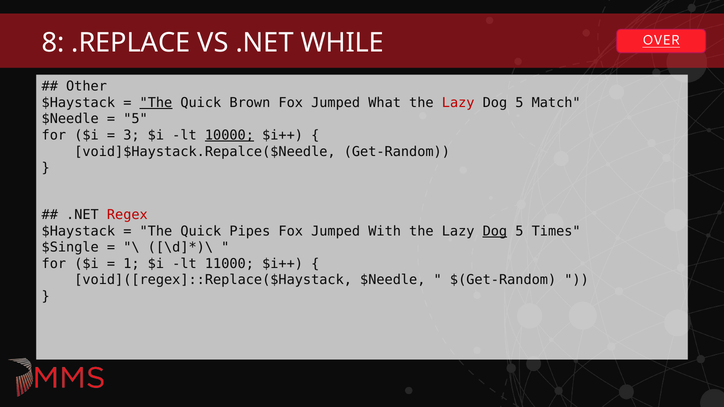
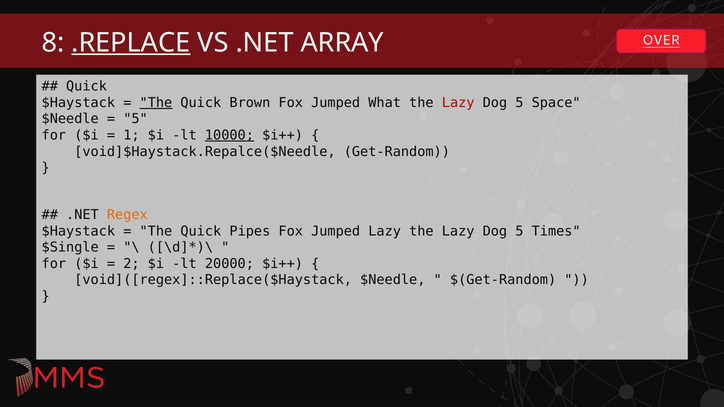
.REPLACE underline: none -> present (131, 43)
WHILE: WHILE -> ARRAY (342, 43)
Other: Other -> Quick (86, 86)
Match: Match -> Space (556, 103)
3: 3 -> 1 (131, 135)
Regex colour: red -> orange (127, 215)
Jumped With: With -> Lazy (385, 231)
Dog underline: present -> none (495, 231)
1: 1 -> 2 (131, 264)
11000: 11000 -> 20000 (229, 264)
